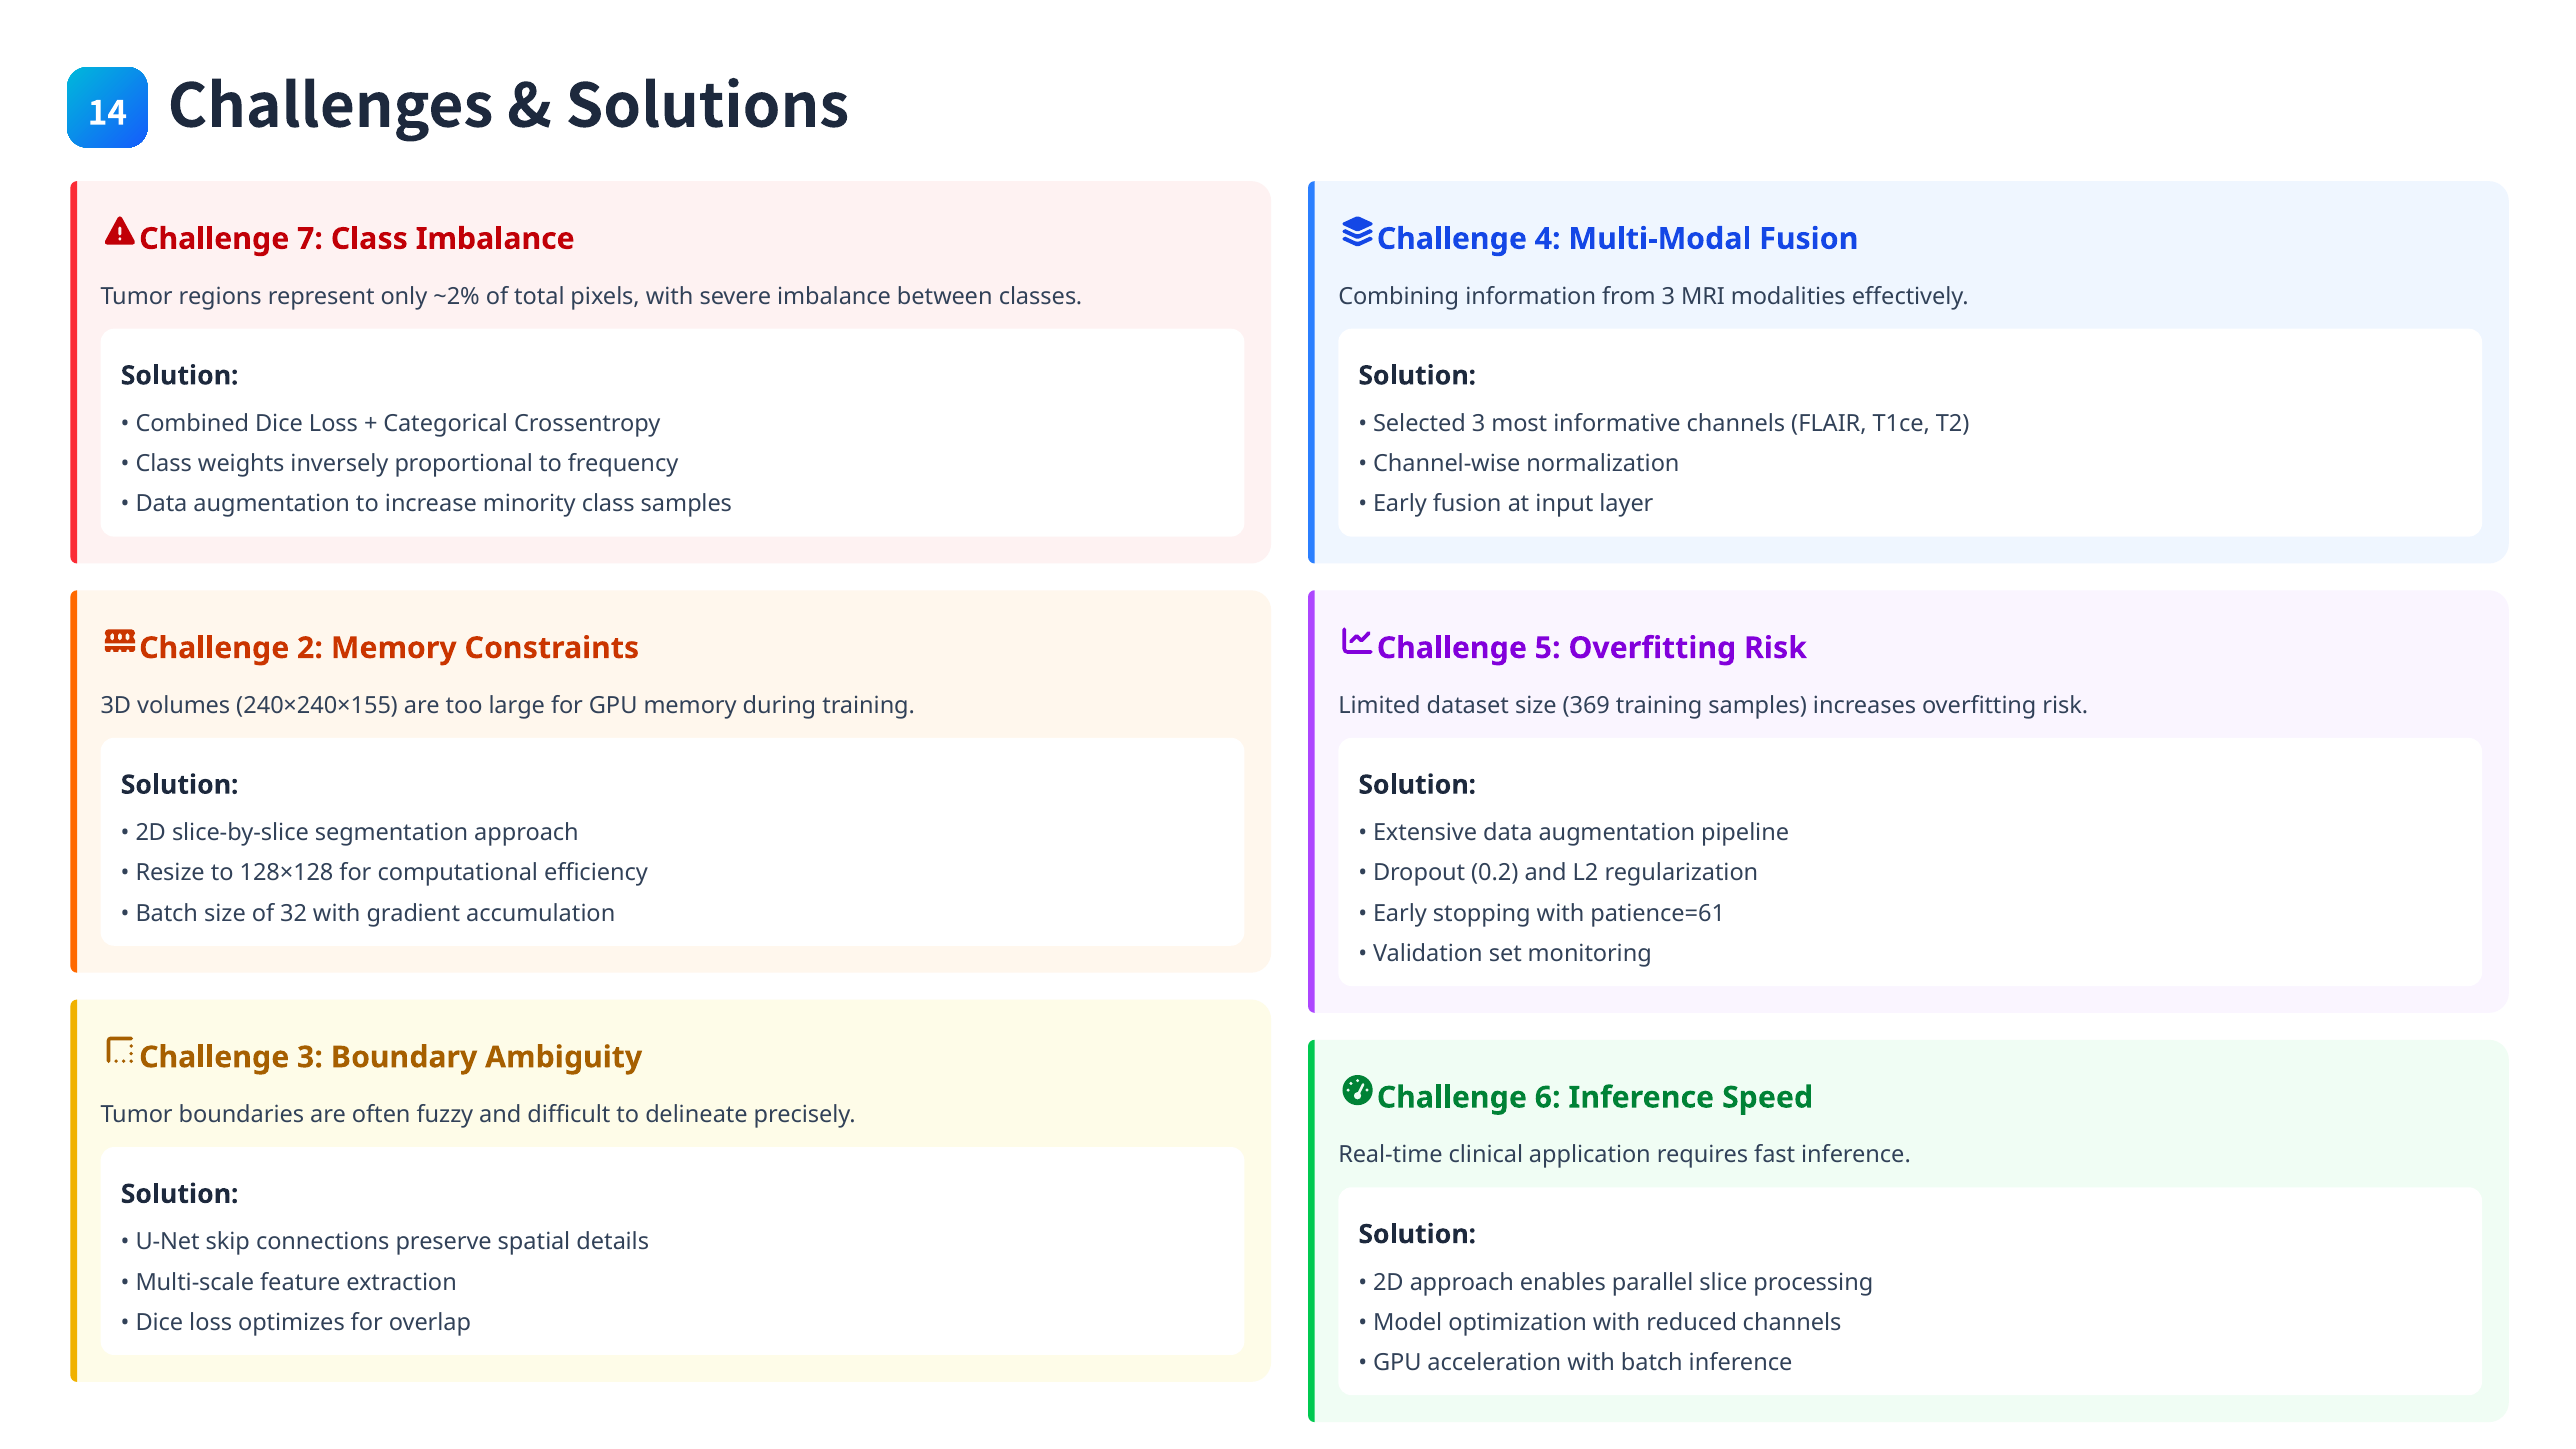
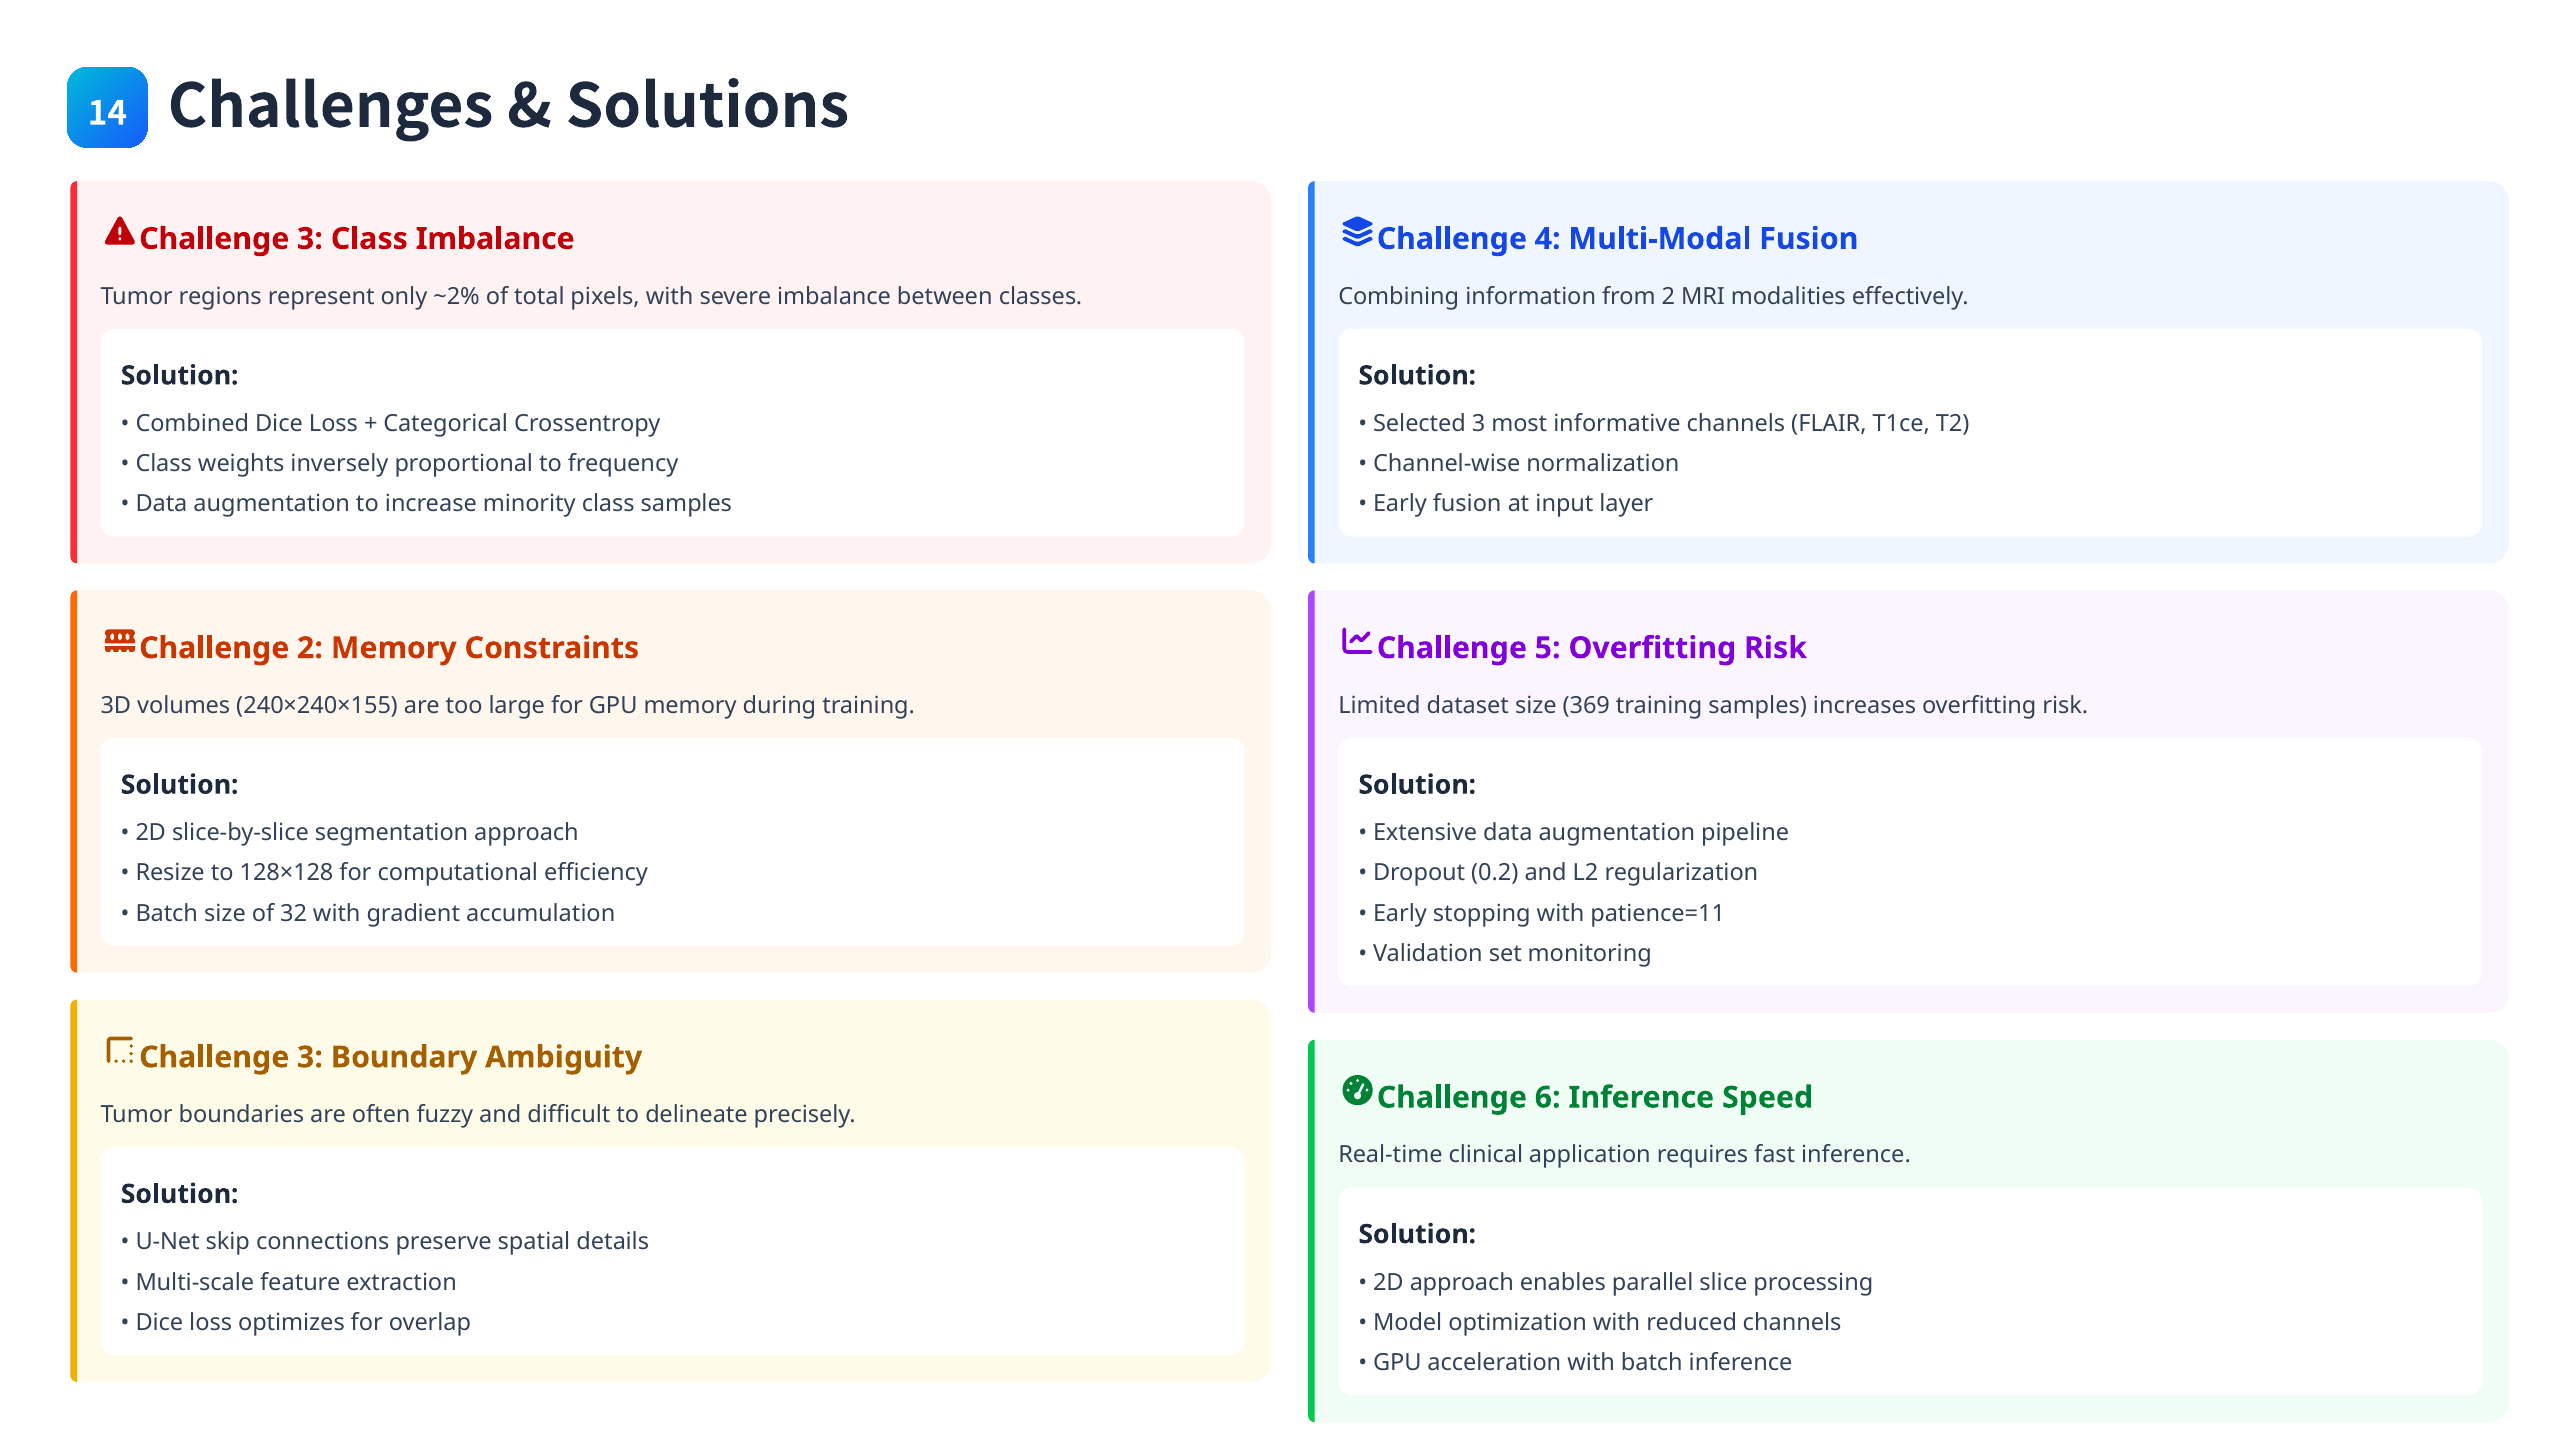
7: 7 -> 3 (310, 239)
from 3: 3 -> 2 (1668, 296)
patience=61: patience=61 -> patience=11 (1658, 913)
